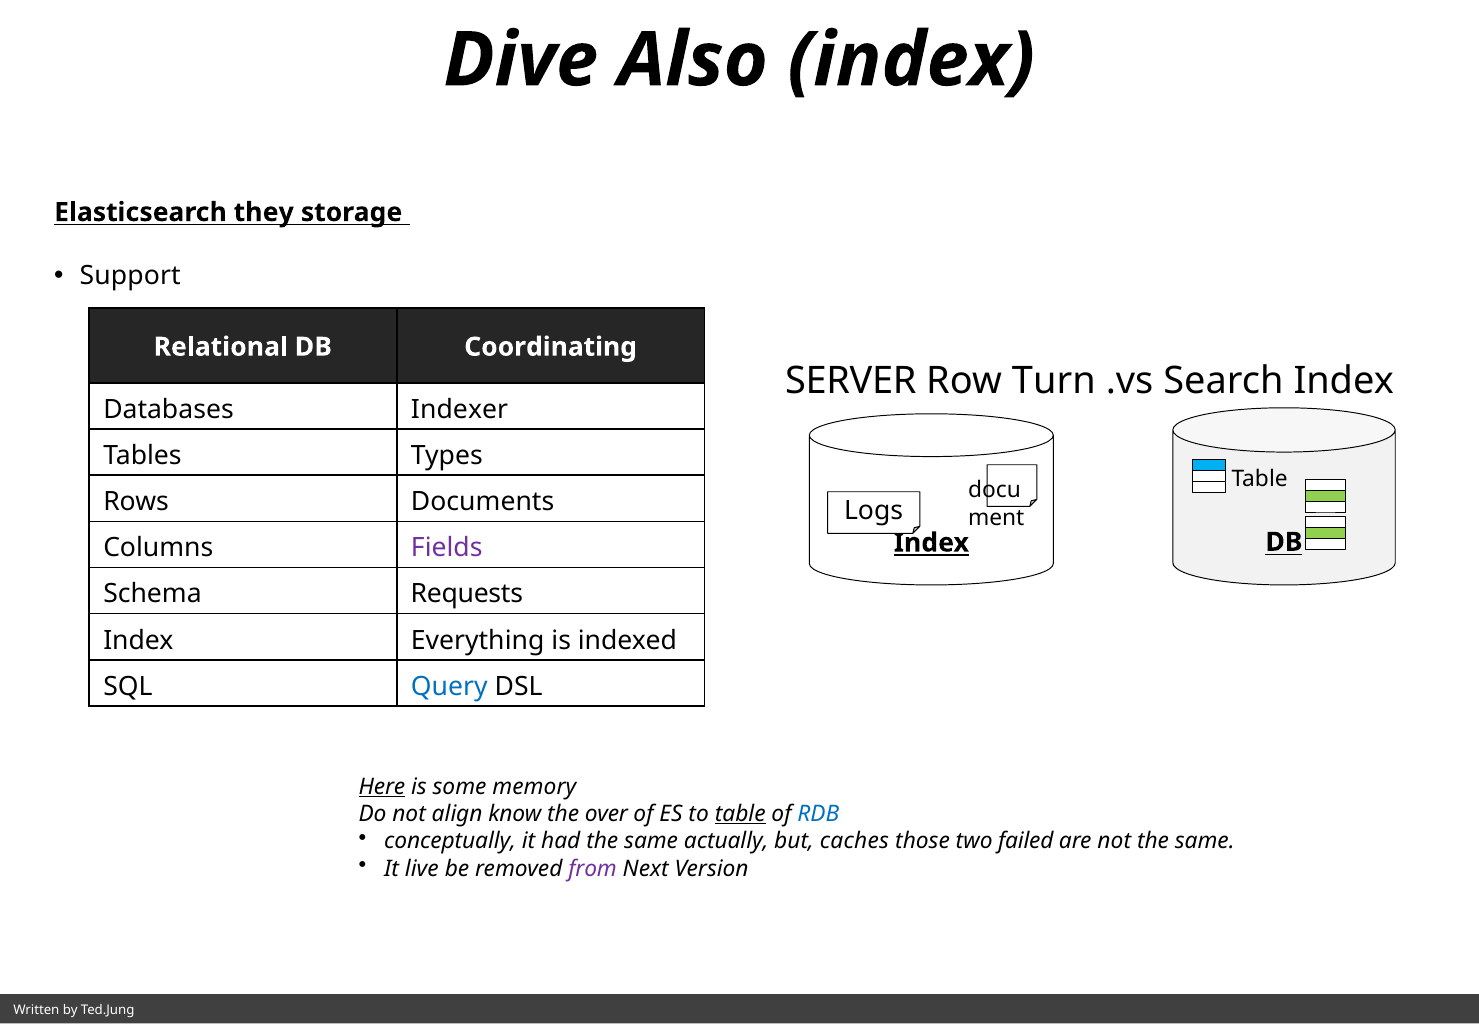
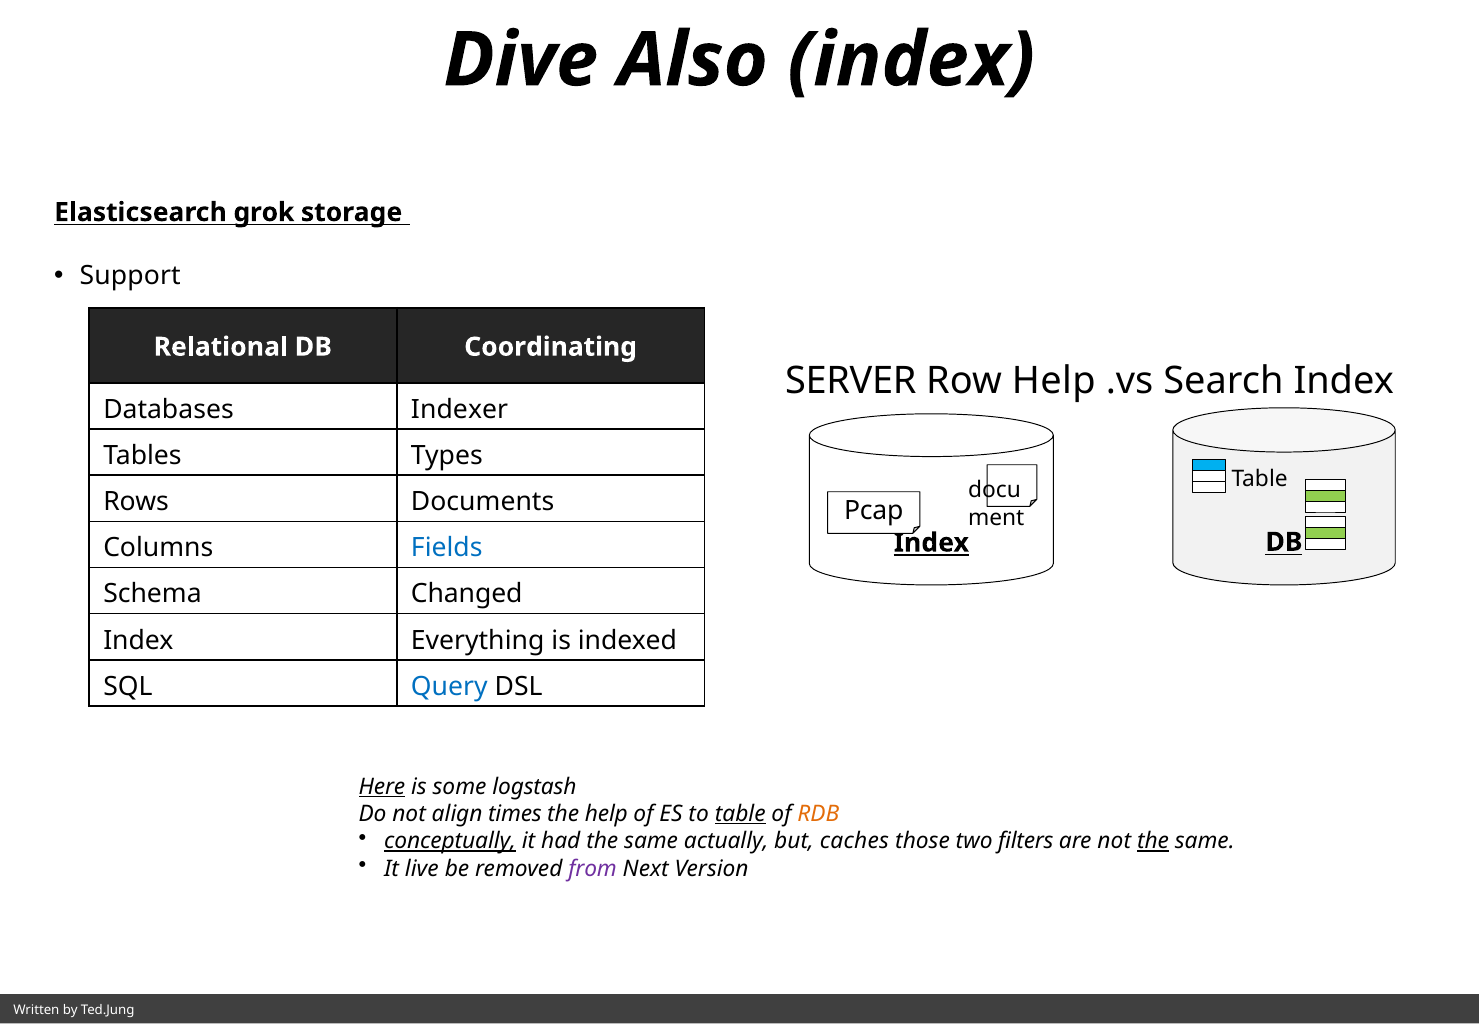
they: they -> grok (264, 212)
Row Turn: Turn -> Help (1054, 381)
Logs: Logs -> Pcap (874, 511)
Fields colour: purple -> blue (447, 548)
Requests: Requests -> Changed (467, 594)
memory: memory -> logstash (534, 787)
know: know -> times (515, 814)
the over: over -> help (606, 814)
RDB colour: blue -> orange (818, 814)
conceptually underline: none -> present (450, 841)
failed: failed -> filters (1026, 841)
the underline: none -> present (1153, 841)
